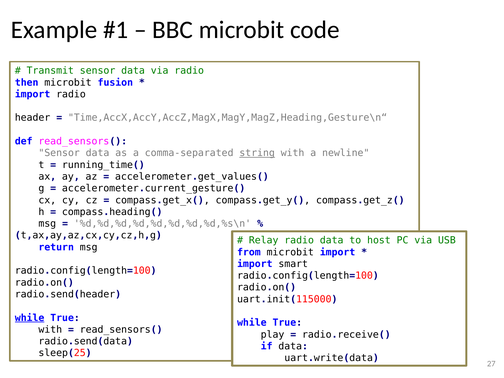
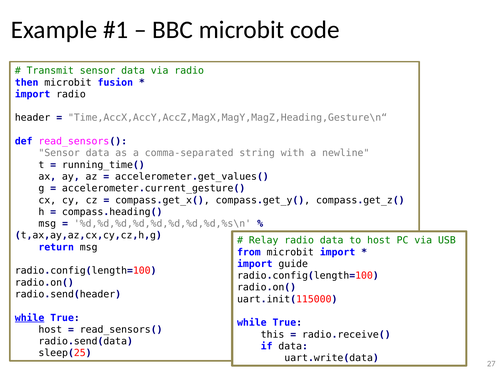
string underline: present -> none (257, 153)
smart: smart -> guide (293, 264)
with: with -> host (50, 330)
play: play -> this (273, 334)
